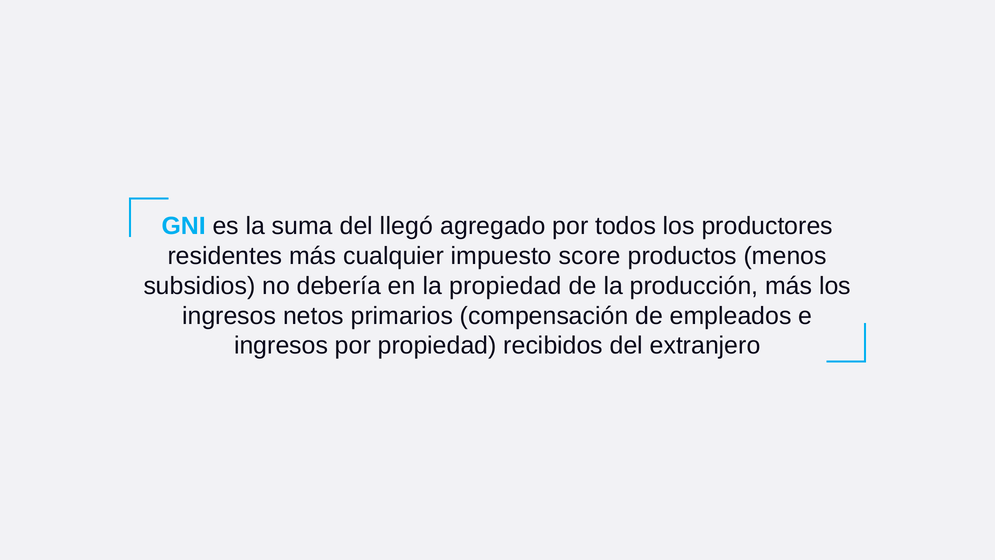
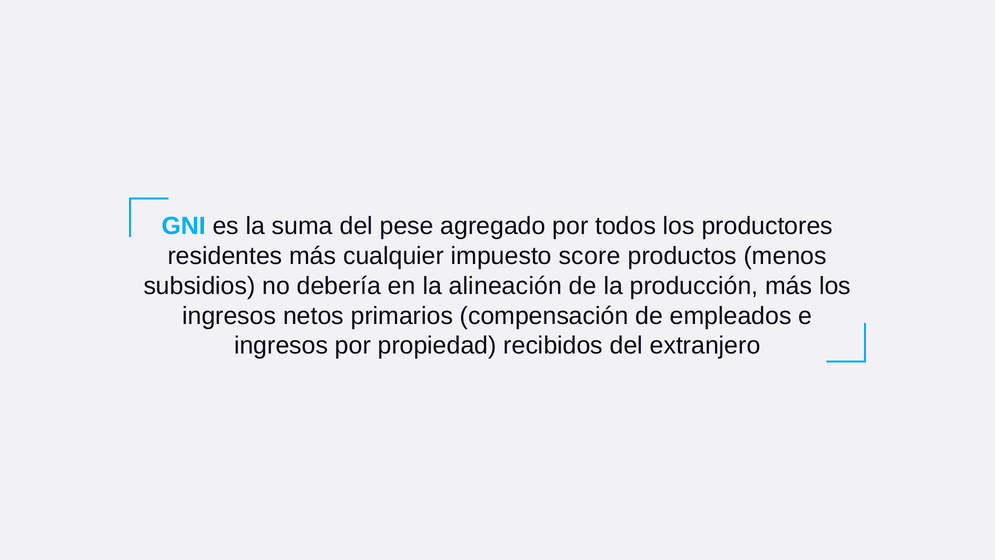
llegó: llegó -> pese (407, 226)
la propiedad: propiedad -> alineación (505, 286)
